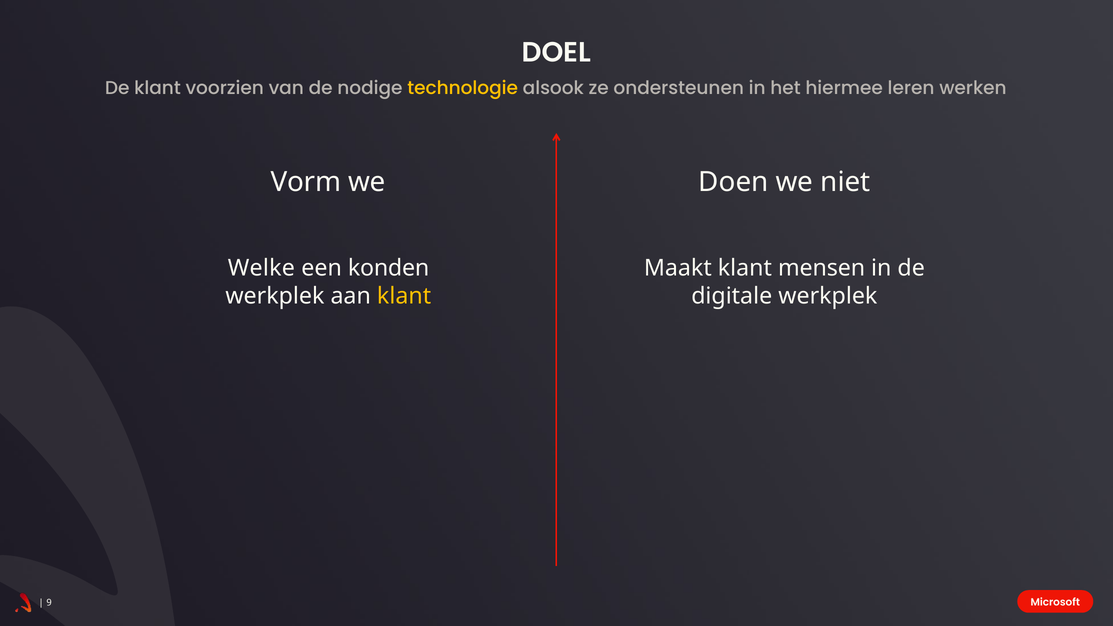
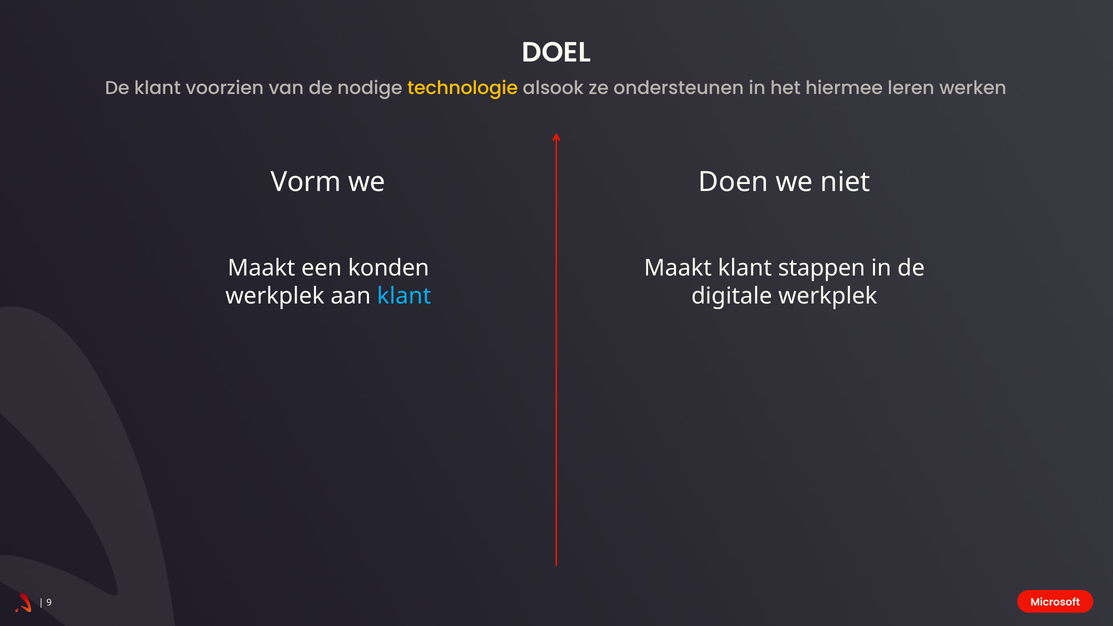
Welke: Welke -> Maakt (261, 268)
mensen: mensen -> stappen (822, 268)
klant colour: yellow -> light blue (404, 296)
